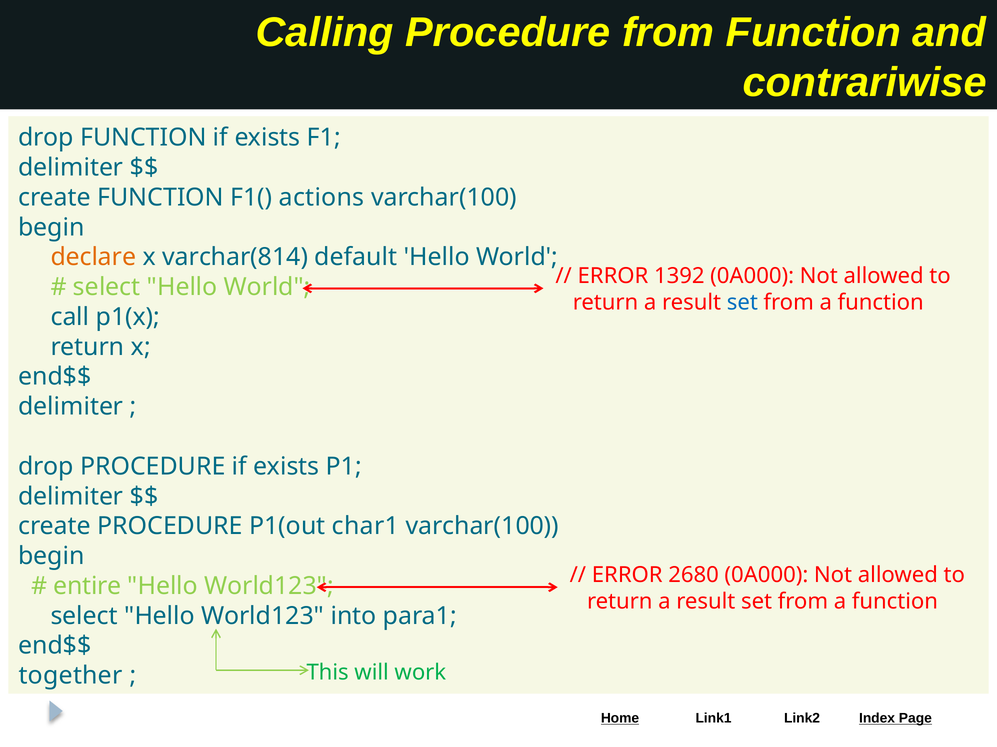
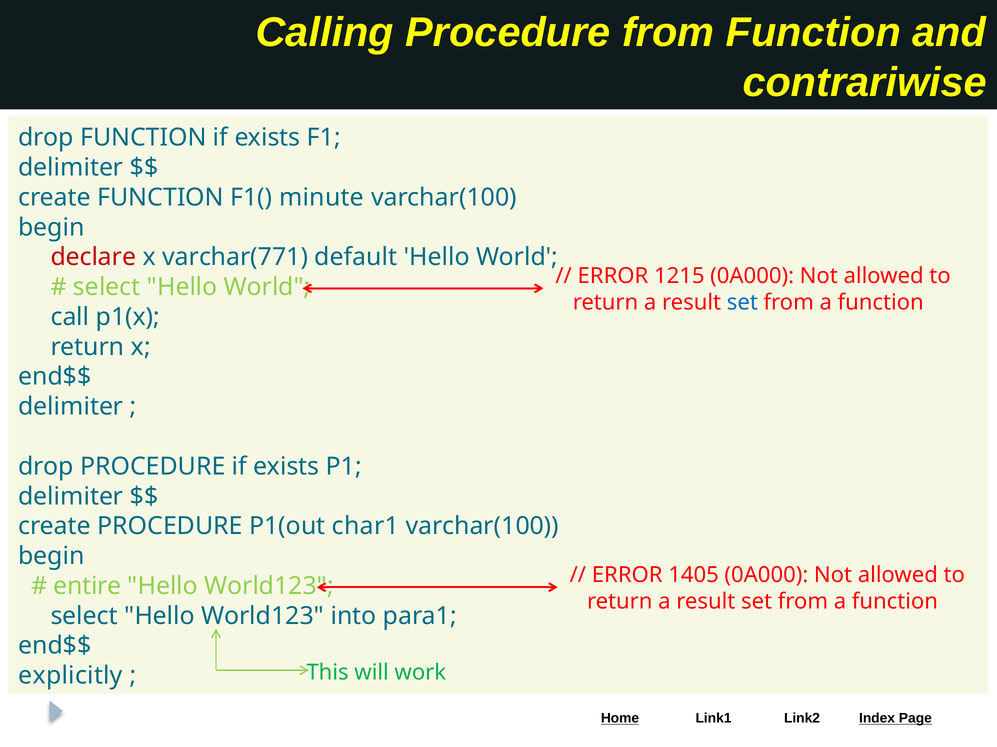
actions: actions -> minute (322, 198)
declare colour: orange -> red (93, 258)
varchar(814: varchar(814 -> varchar(771 (235, 258)
1392: 1392 -> 1215 (679, 276)
2680: 2680 -> 1405 (694, 575)
together: together -> explicitly (71, 676)
